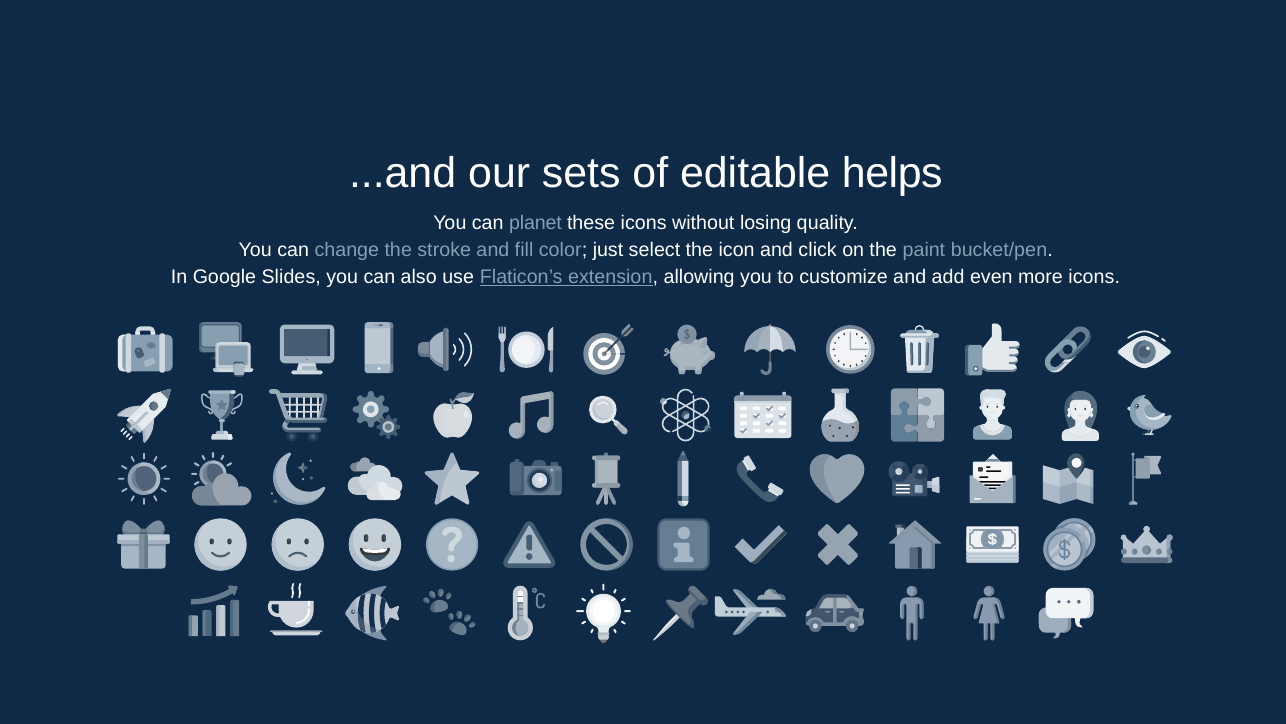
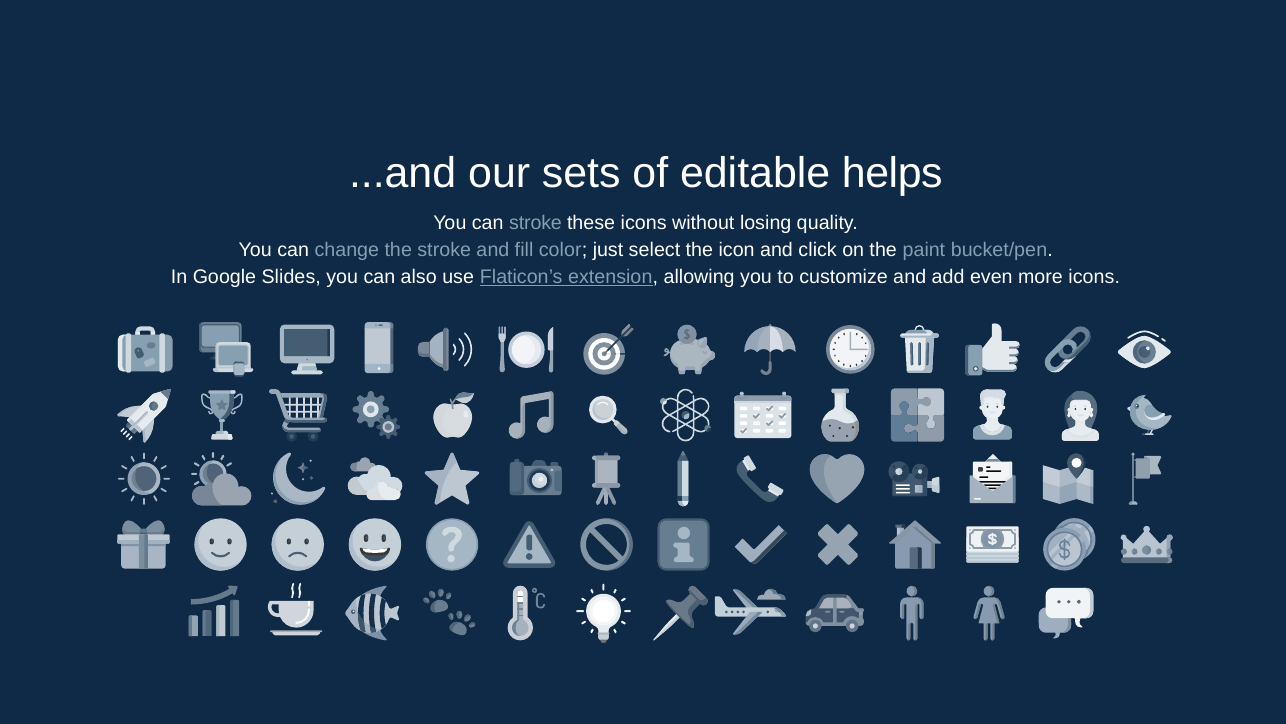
can planet: planet -> stroke (536, 223)
